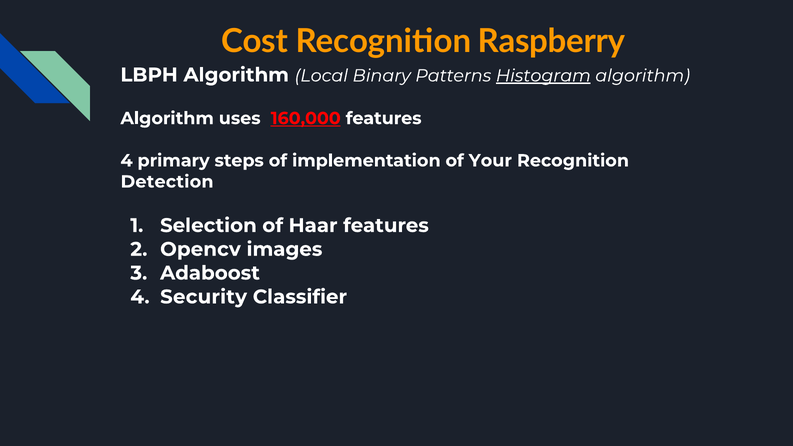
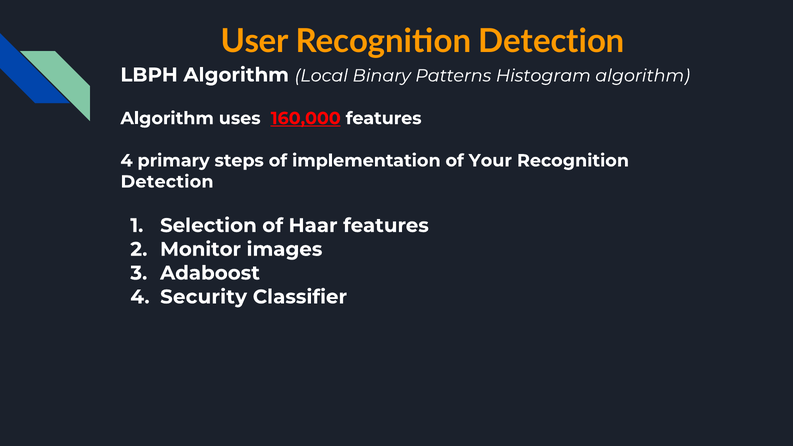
Cost: Cost -> User (255, 41)
Raspberry: Raspberry -> Detection (551, 41)
Histogram underline: present -> none (543, 76)
Opencv: Opencv -> Monitor (201, 249)
